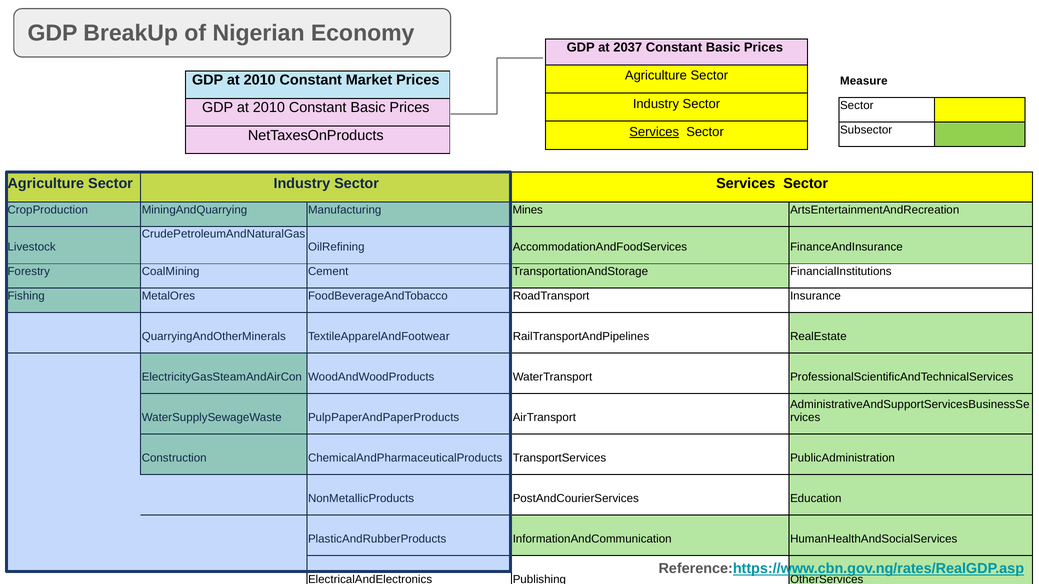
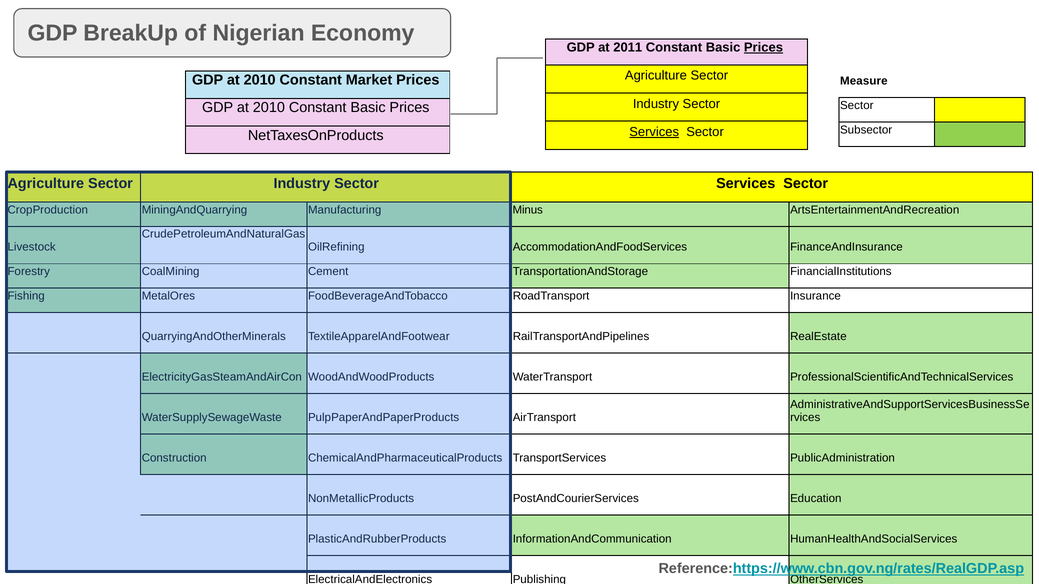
2037: 2037 -> 2011 (628, 47)
Prices underline: none -> present (763, 47)
Mines: Mines -> Minus (528, 210)
